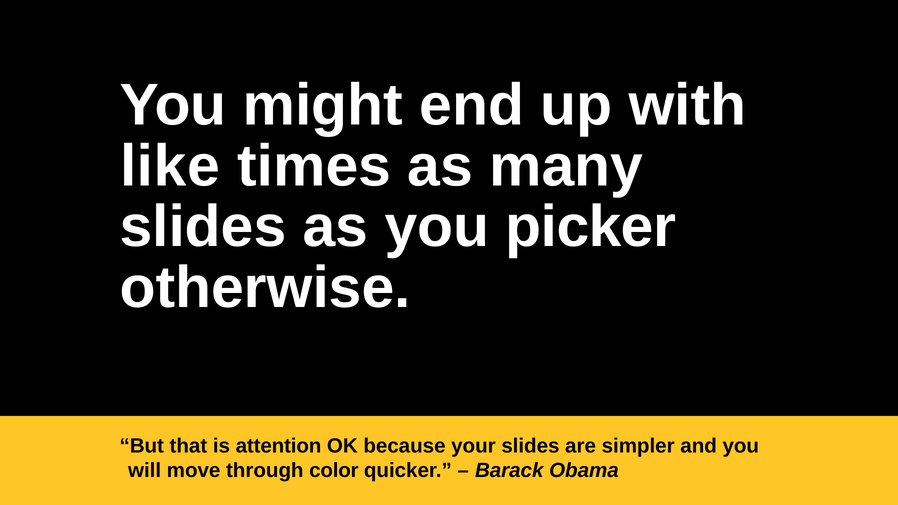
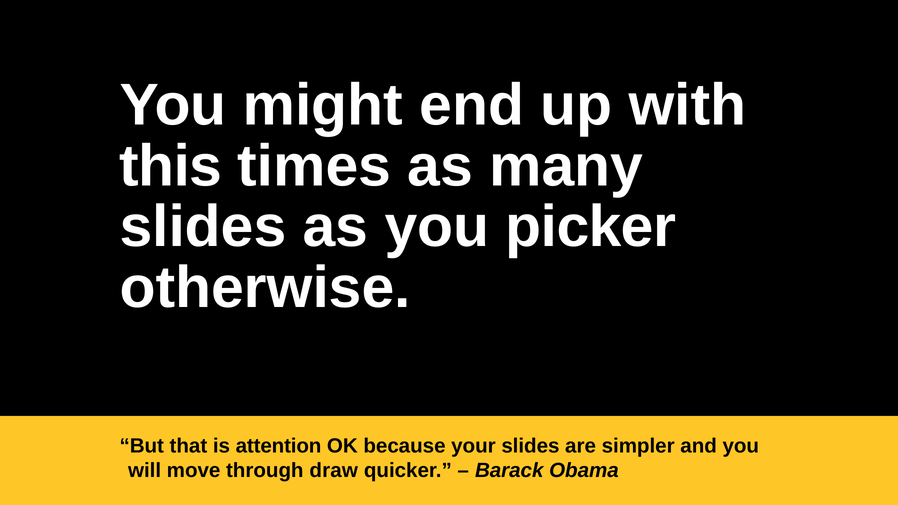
like: like -> this (171, 166)
color: color -> draw (334, 471)
